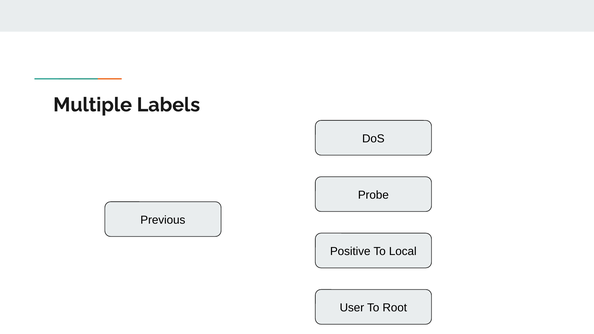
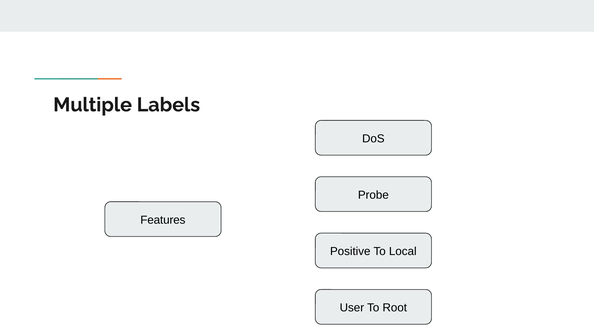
Previous: Previous -> Features (163, 220)
